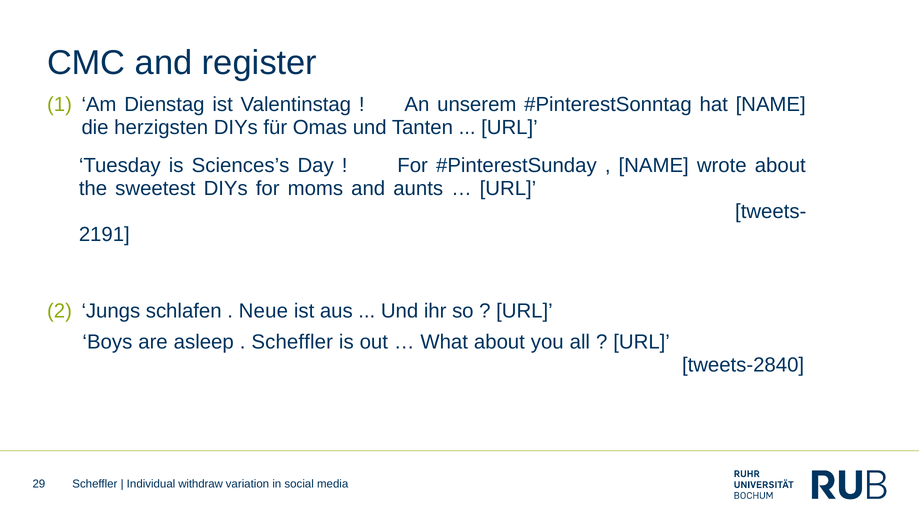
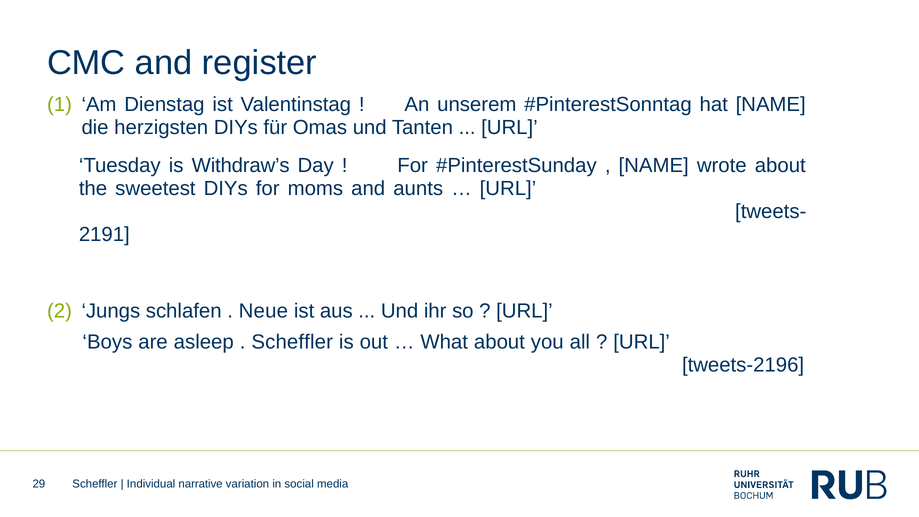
Sciences’s: Sciences’s -> Withdraw’s (241, 166)
tweets-2840: tweets-2840 -> tweets-2196 (743, 365)
withdraw: withdraw -> narrative (201, 484)
